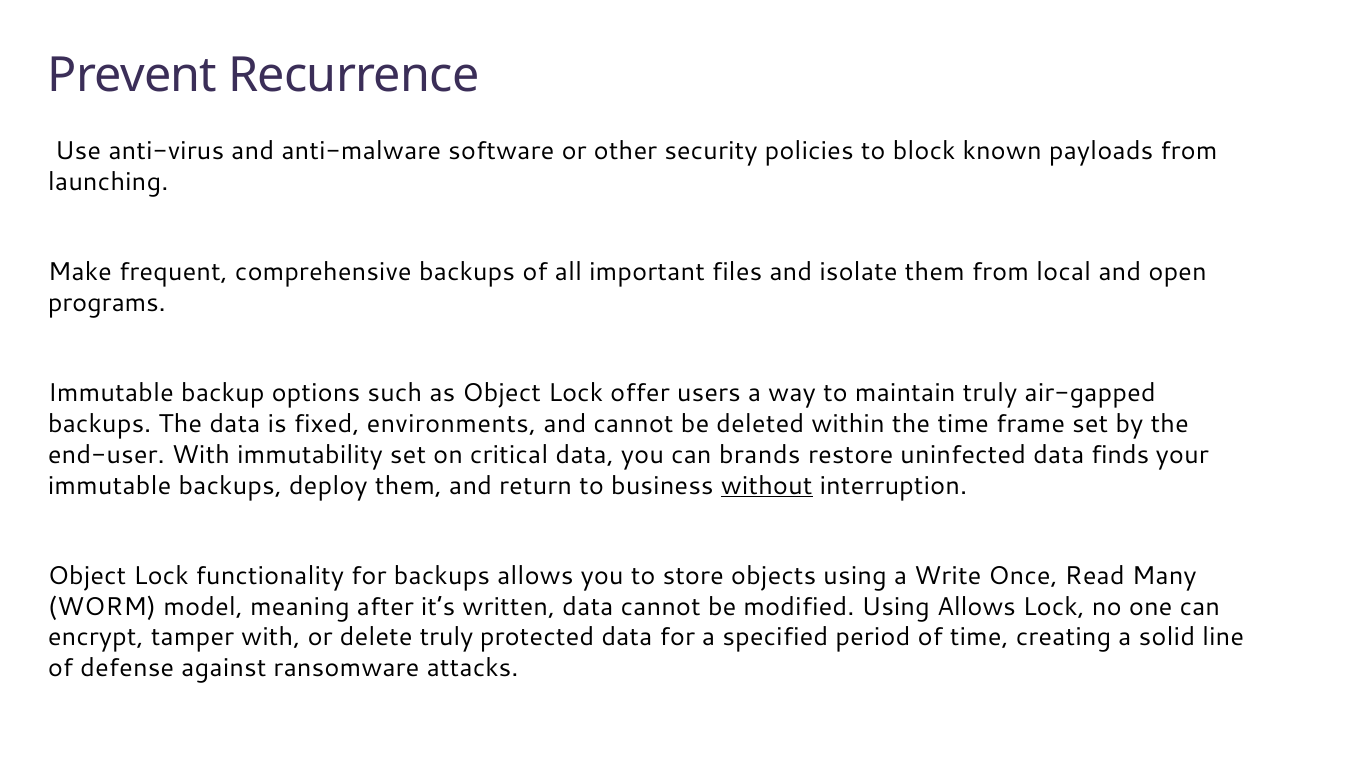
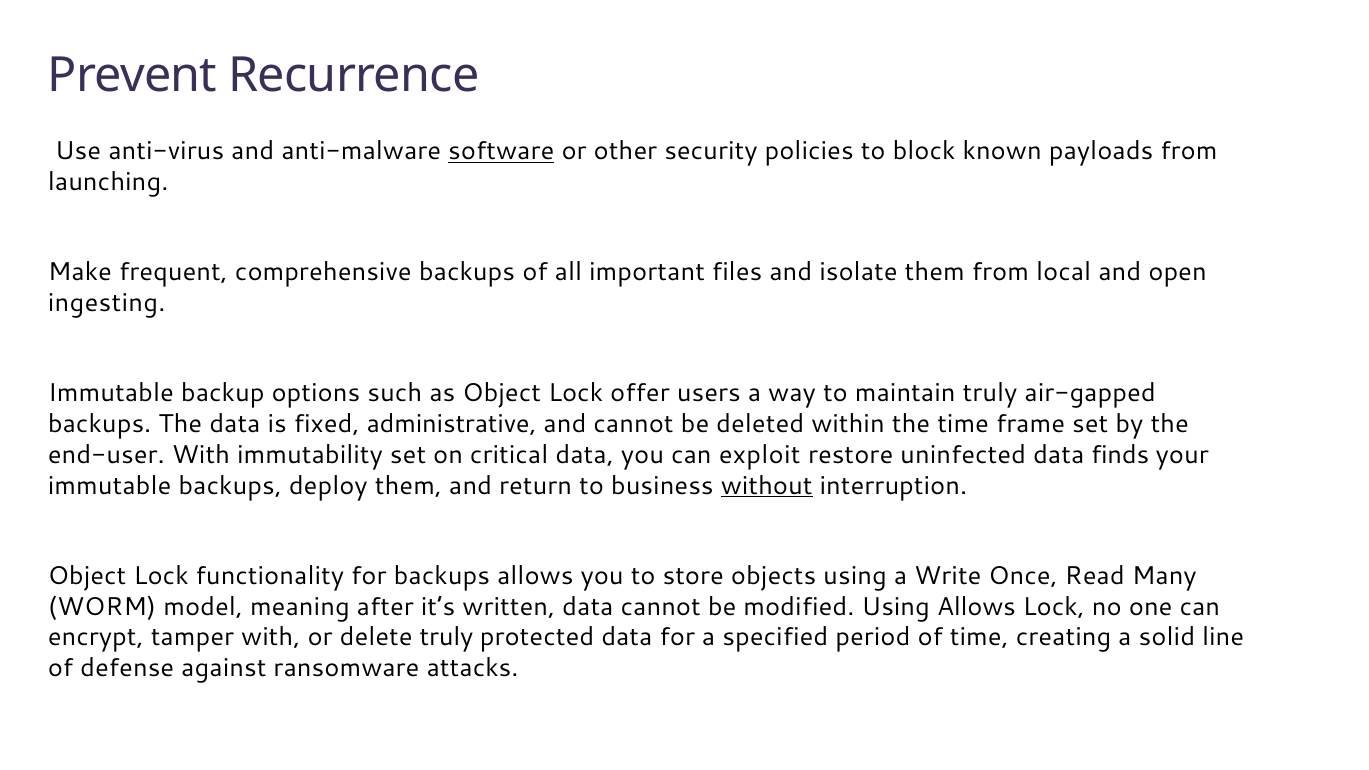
software underline: none -> present (501, 151)
programs: programs -> ingesting (107, 303)
environments: environments -> administrative (452, 424)
brands: brands -> exploit (760, 455)
